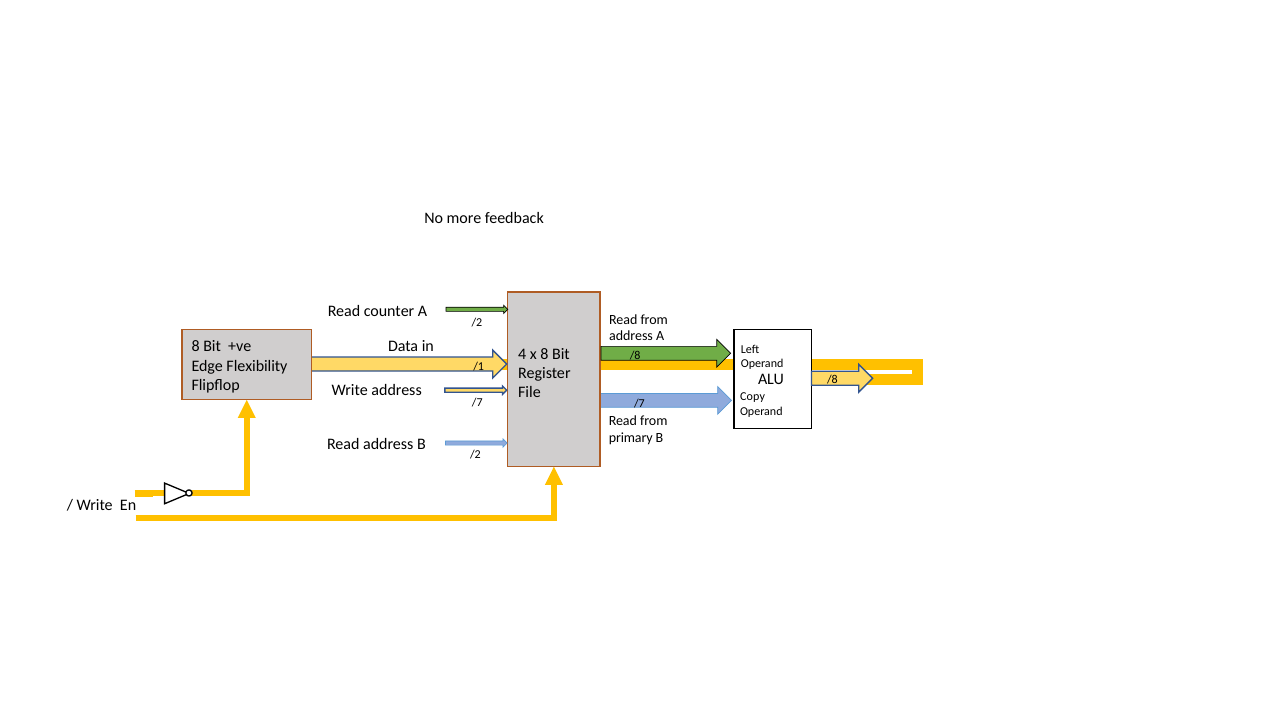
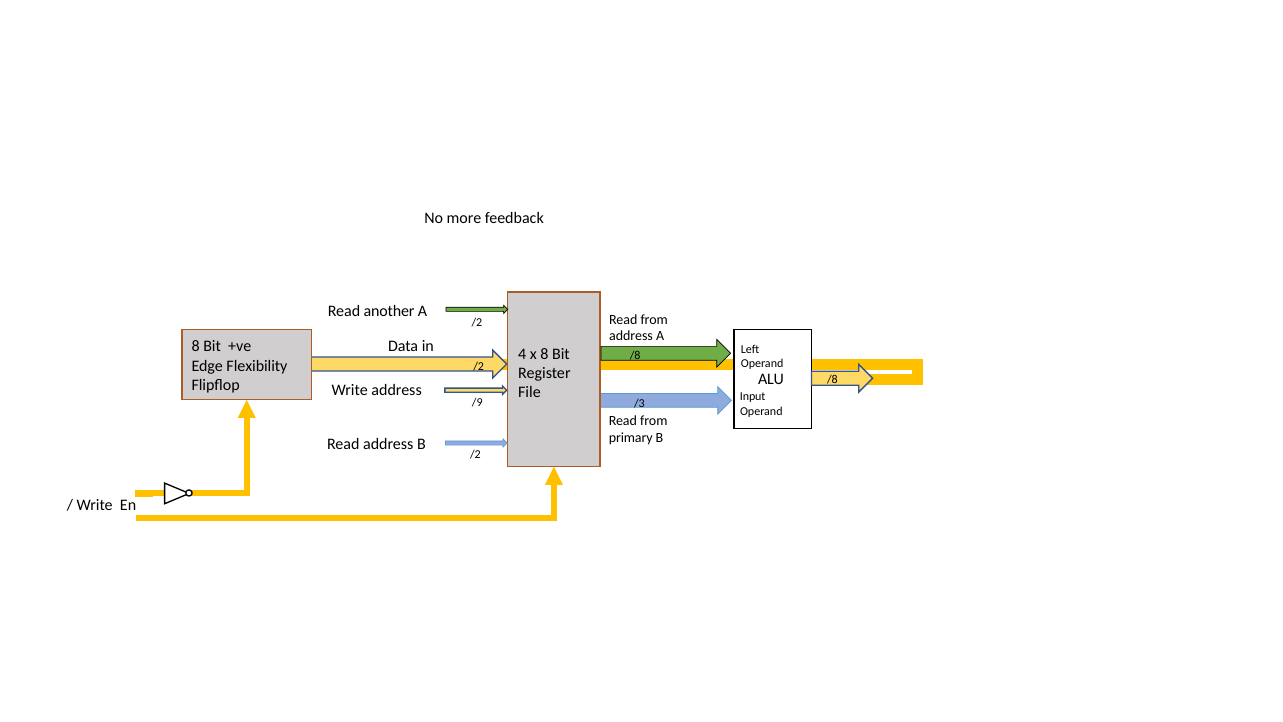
counter: counter -> another (389, 311)
/1: /1 -> /2 (479, 366)
Copy: Copy -> Input (753, 396)
/7: /7 -> /9 (477, 402)
/7: /7 -> /3 (639, 403)
